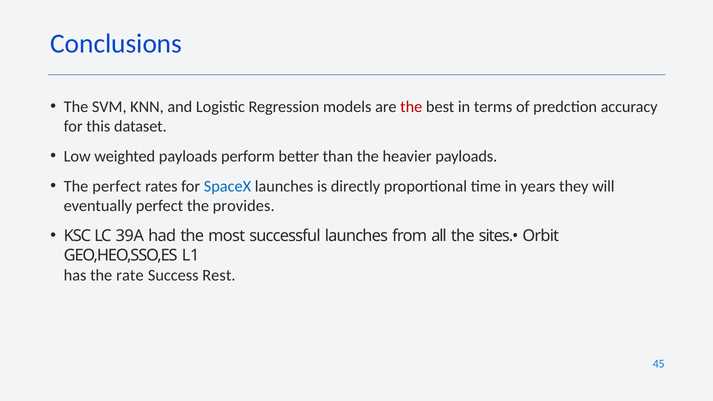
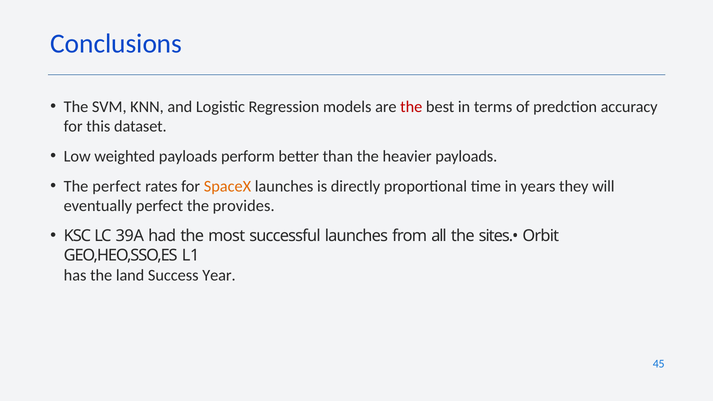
SpaceX colour: blue -> orange (227, 186)
rate: rate -> land (130, 275)
Rest: Rest -> Year (219, 275)
